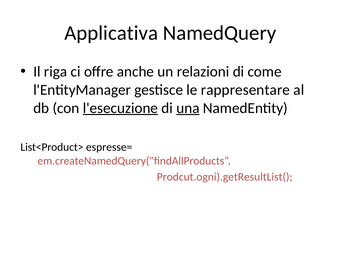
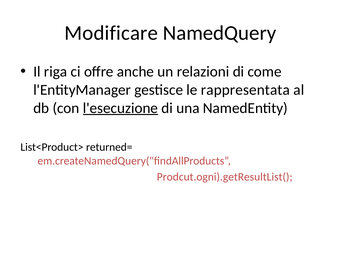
Applicativa: Applicativa -> Modificare (111, 33)
rappresentare: rappresentare -> rappresentata (245, 90)
una underline: present -> none (188, 108)
espresse=: espresse= -> returned= (109, 147)
